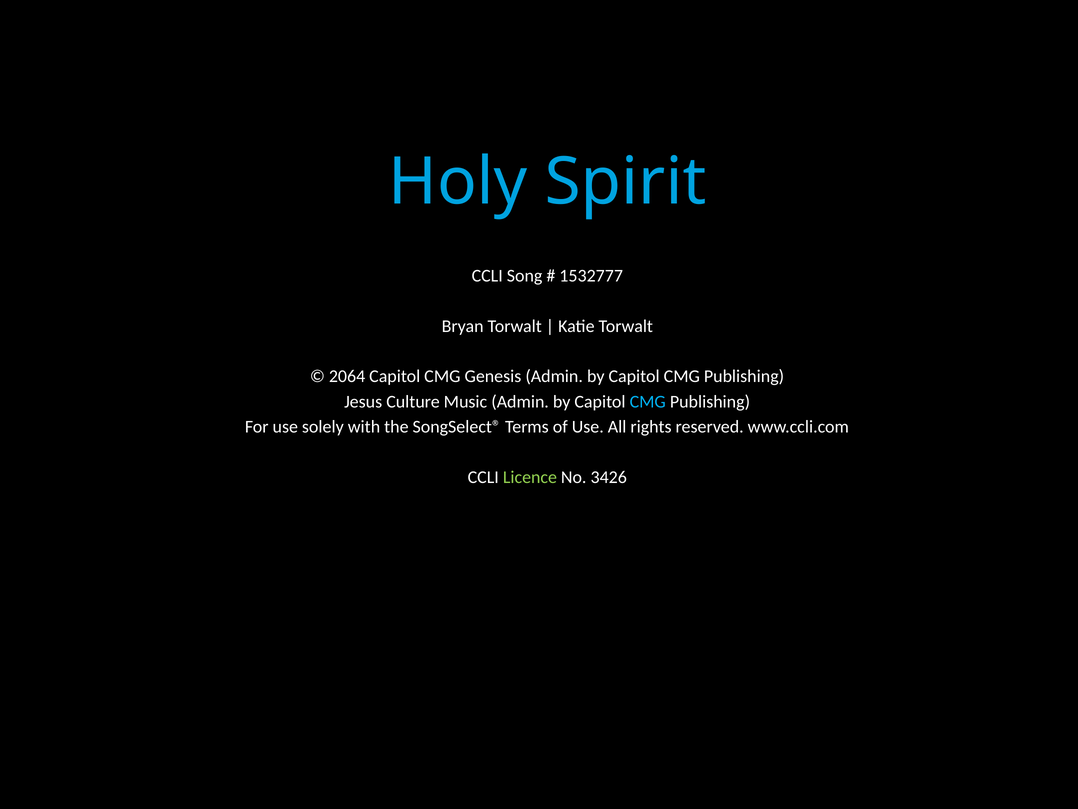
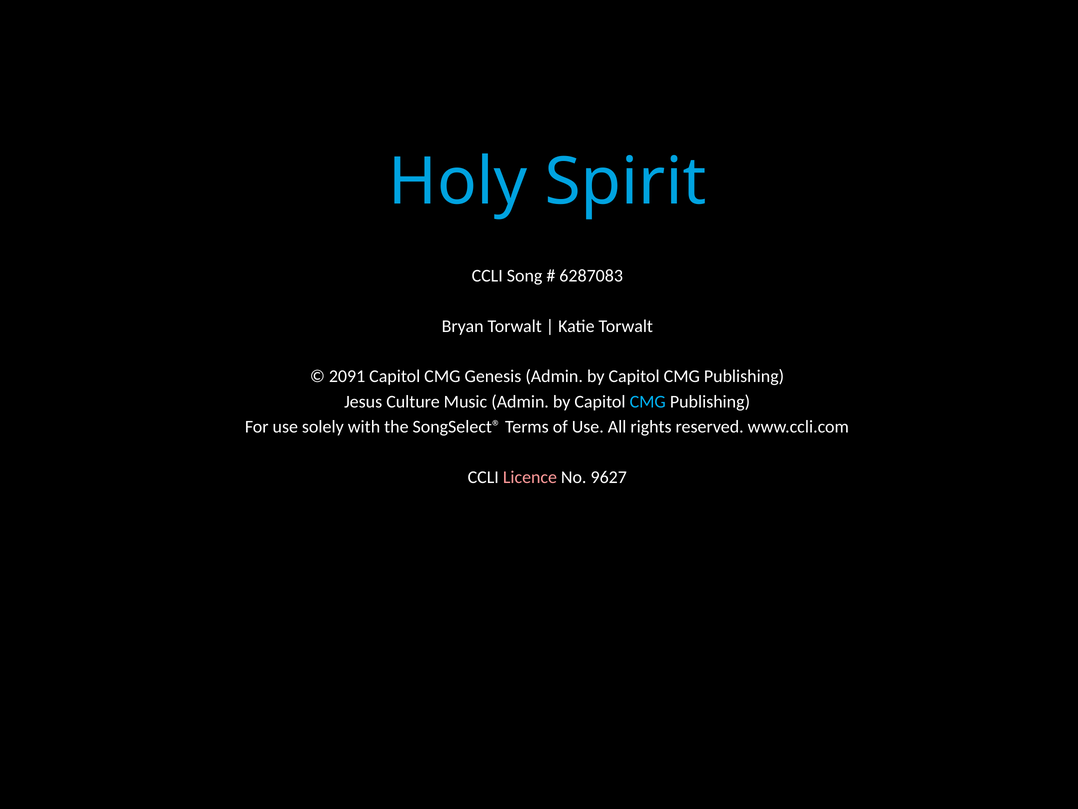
1532777: 1532777 -> 6287083 (591, 276)
2064: 2064 -> 2091 (347, 376)
Licence colour: light green -> pink (530, 477)
3426: 3426 -> 9627 (609, 477)
